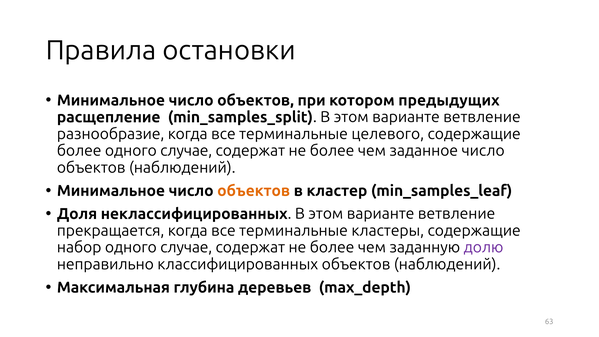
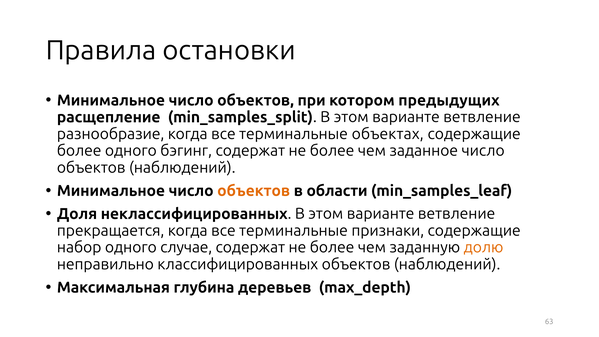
целевого: целевого -> объектах (388, 134)
более одного случае: случае -> бэгинг (186, 151)
кластер: кластер -> области (337, 191)
кластеры: кластеры -> признаки (388, 231)
долю colour: purple -> orange (484, 247)
